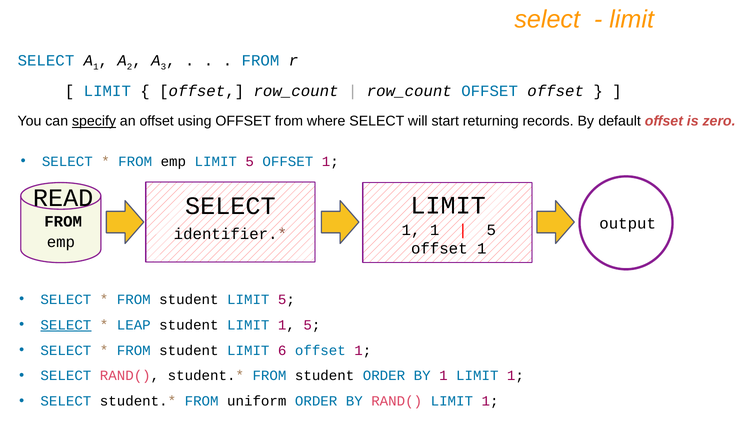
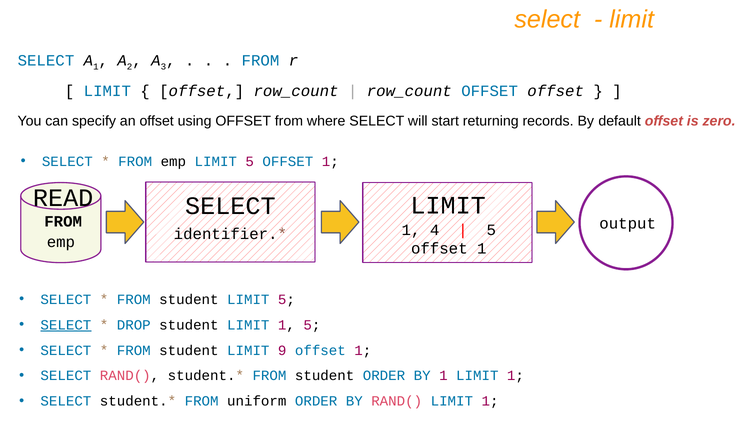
specify underline: present -> none (94, 121)
1 1: 1 -> 4 (435, 230)
LEAP: LEAP -> DROP (134, 325)
6: 6 -> 9 (282, 350)
